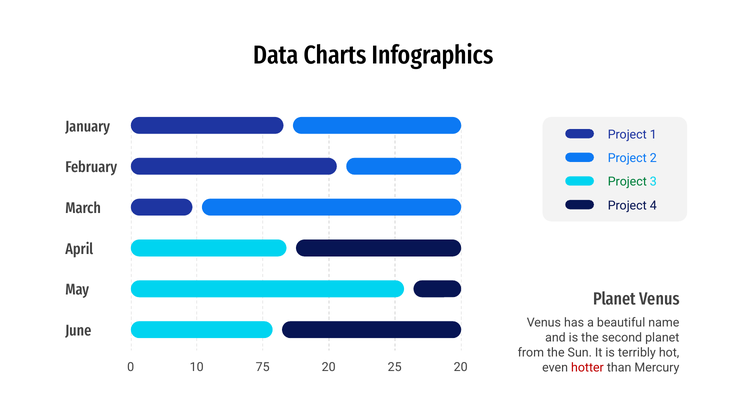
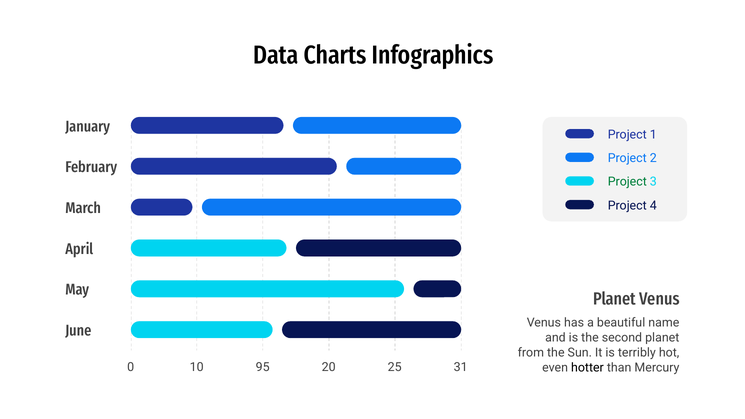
75: 75 -> 95 (263, 367)
25 20: 20 -> 31 (461, 367)
hotter colour: red -> black (587, 368)
